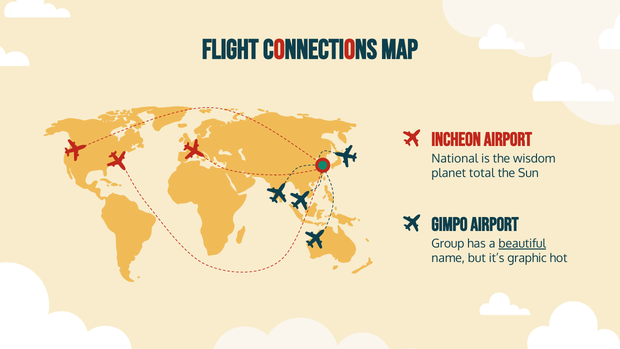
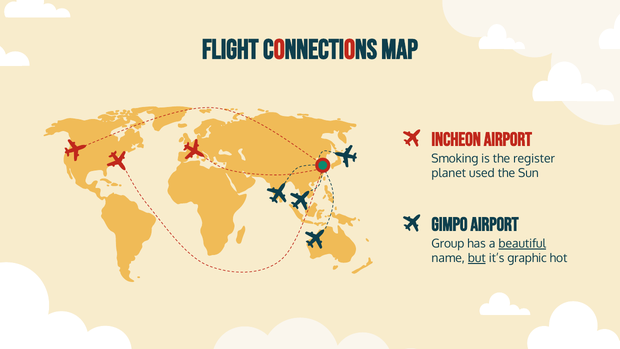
National: National -> Smoking (455, 159)
wisdom: wisdom -> register (534, 159)
total: total -> used (482, 173)
but underline: none -> present (477, 258)
